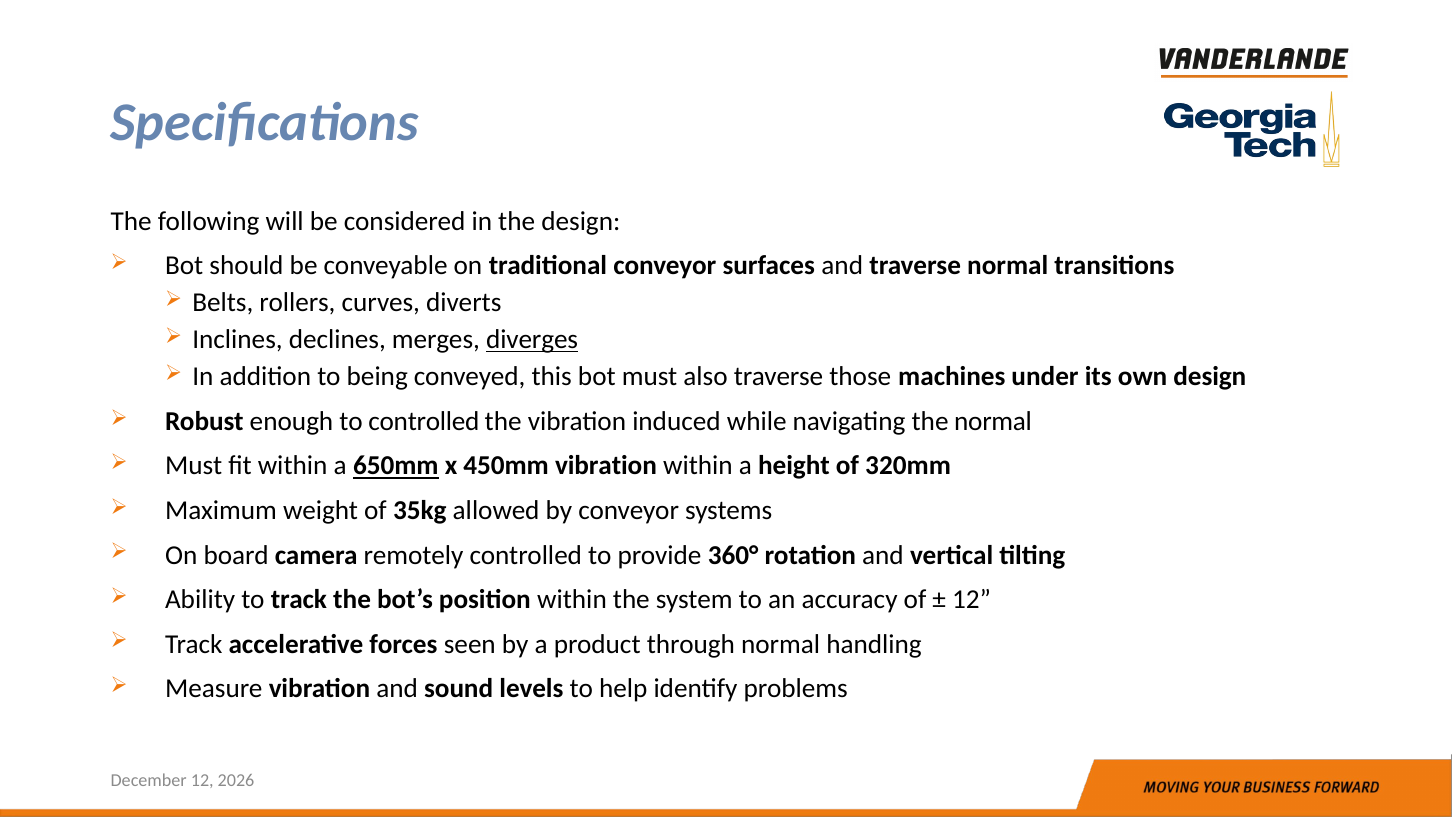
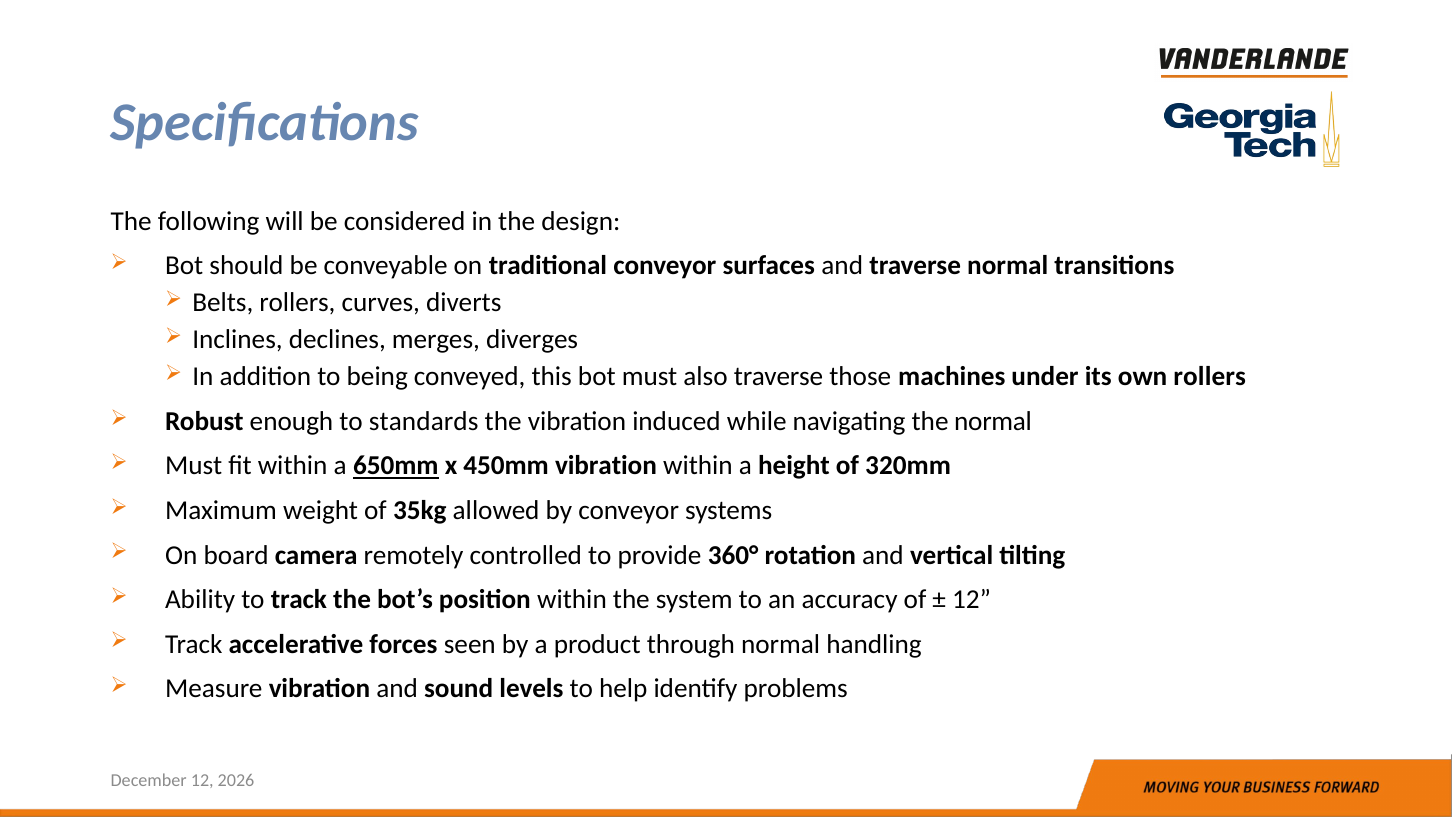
diverges underline: present -> none (532, 340)
own design: design -> rollers (1210, 377)
to controlled: controlled -> standards (424, 421)
